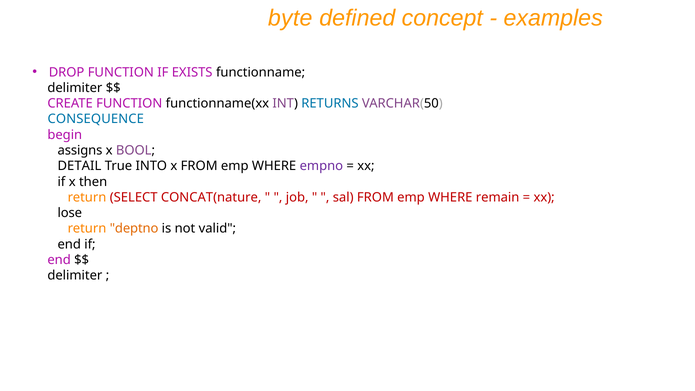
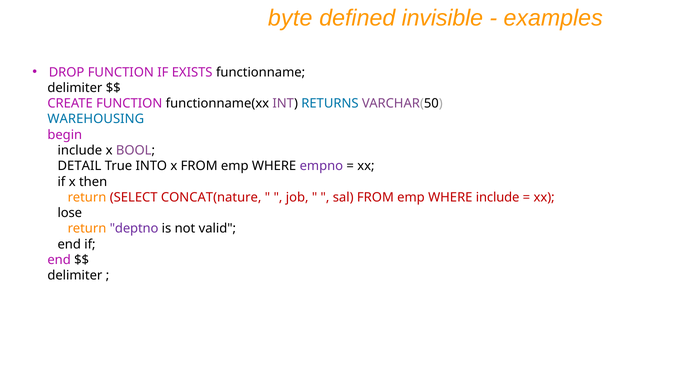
concept: concept -> invisible (442, 18)
CONSEQUENCE: CONSEQUENCE -> WAREHOUSING (96, 119)
assigns: assigns -> include (80, 150)
WHERE remain: remain -> include (498, 197)
deptno colour: orange -> purple (134, 229)
